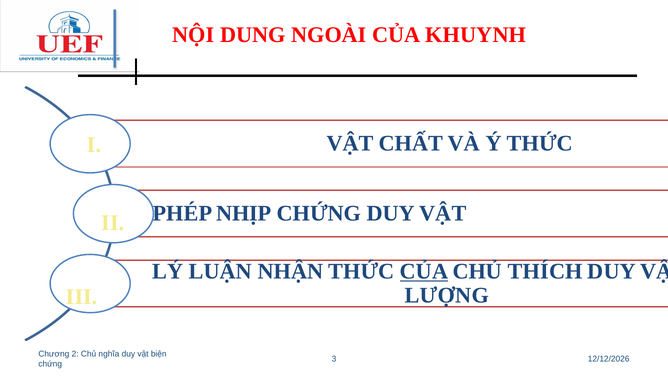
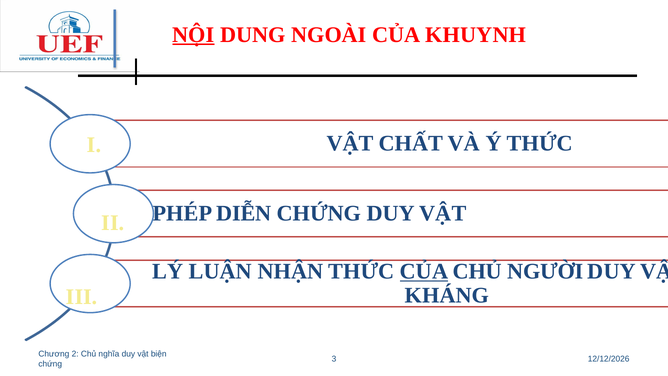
NỘI underline: none -> present (193, 35)
NHỊP: NHỊP -> DIỄN (244, 213)
THÍCH: THÍCH -> NGƯỜI (545, 271)
LƯỢNG: LƯỢNG -> KHÁNG (447, 295)
